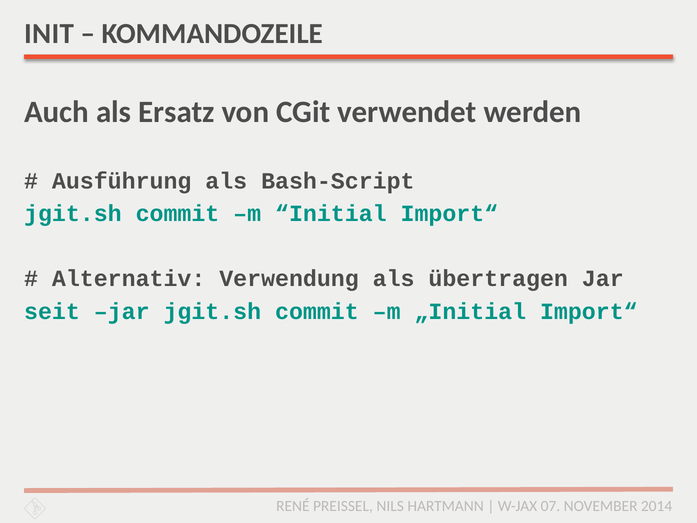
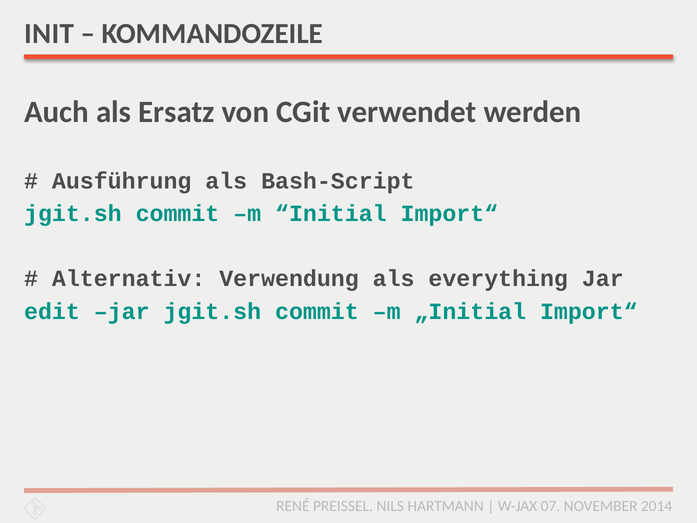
übertragen: übertragen -> everything (498, 279)
seit: seit -> edit (52, 311)
